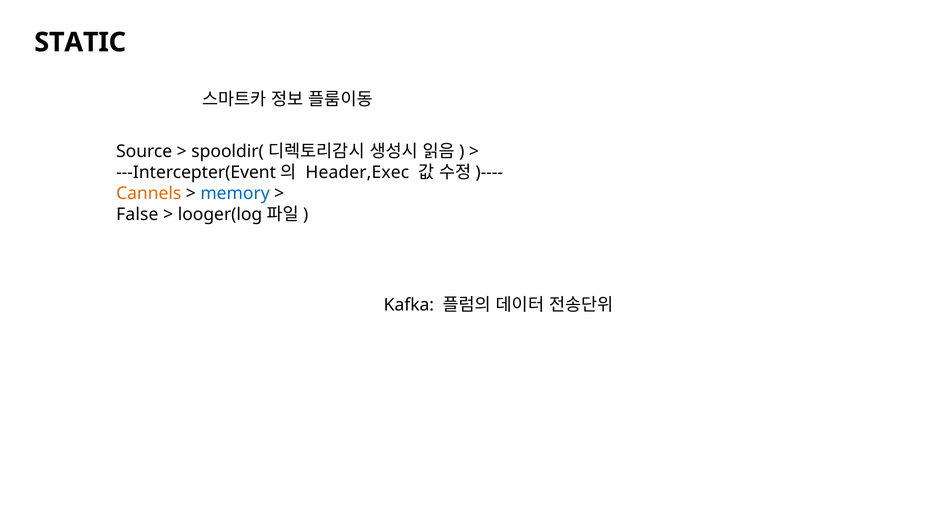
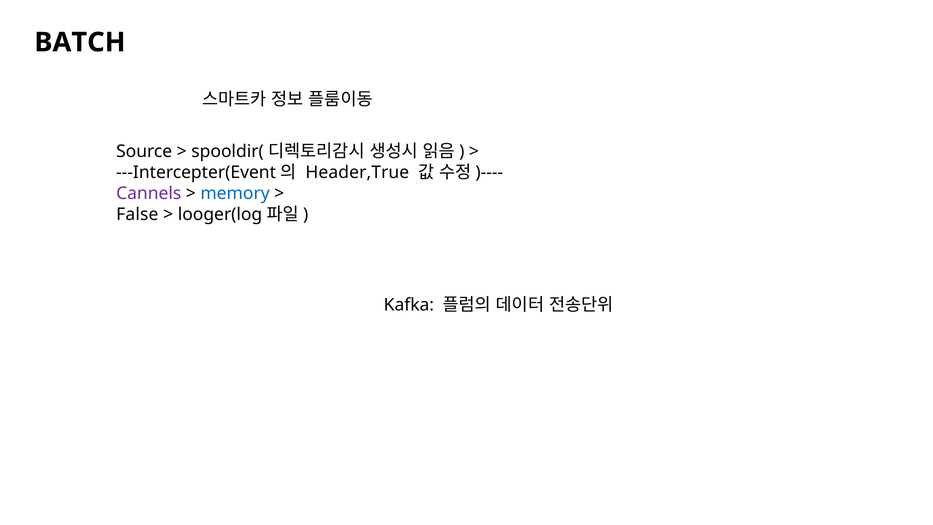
STATIC: STATIC -> BATCH (80, 42)
Header,Exec: Header,Exec -> Header,True (357, 172)
Cannels colour: orange -> purple (149, 193)
